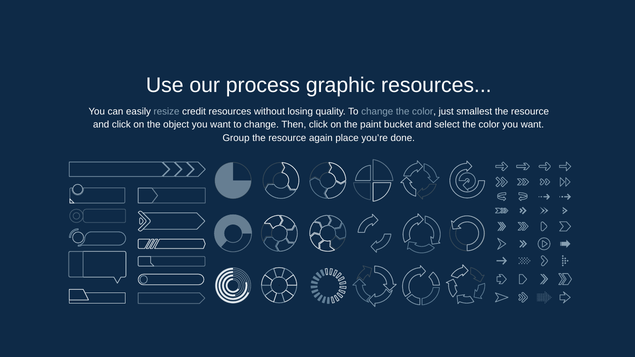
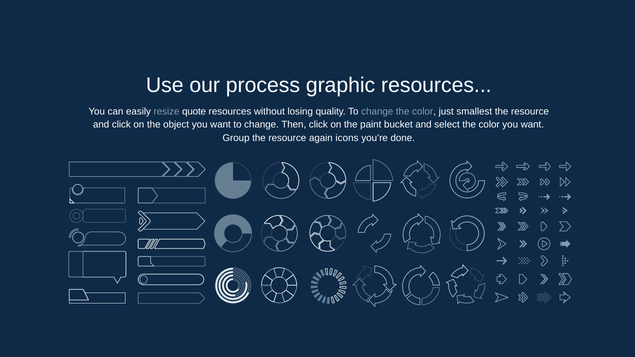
credit: credit -> quote (194, 111)
place: place -> icons (347, 138)
